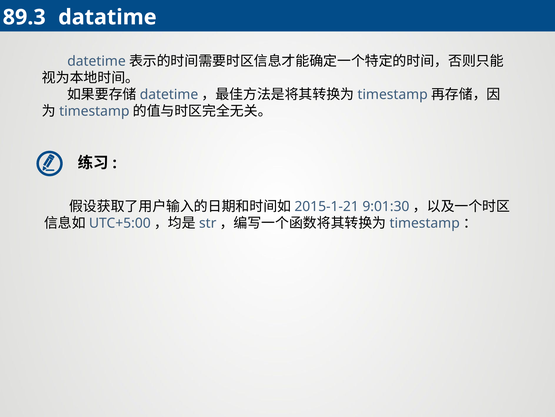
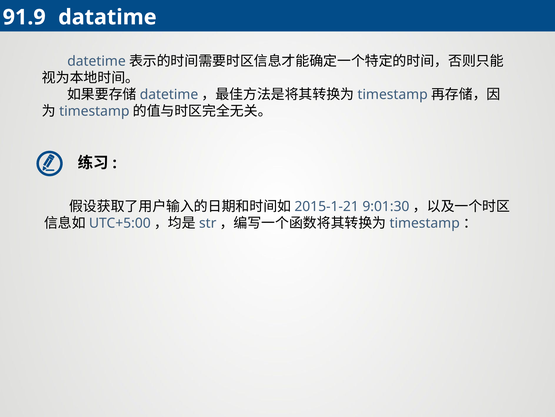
89.3: 89.3 -> 91.9 (24, 17)
